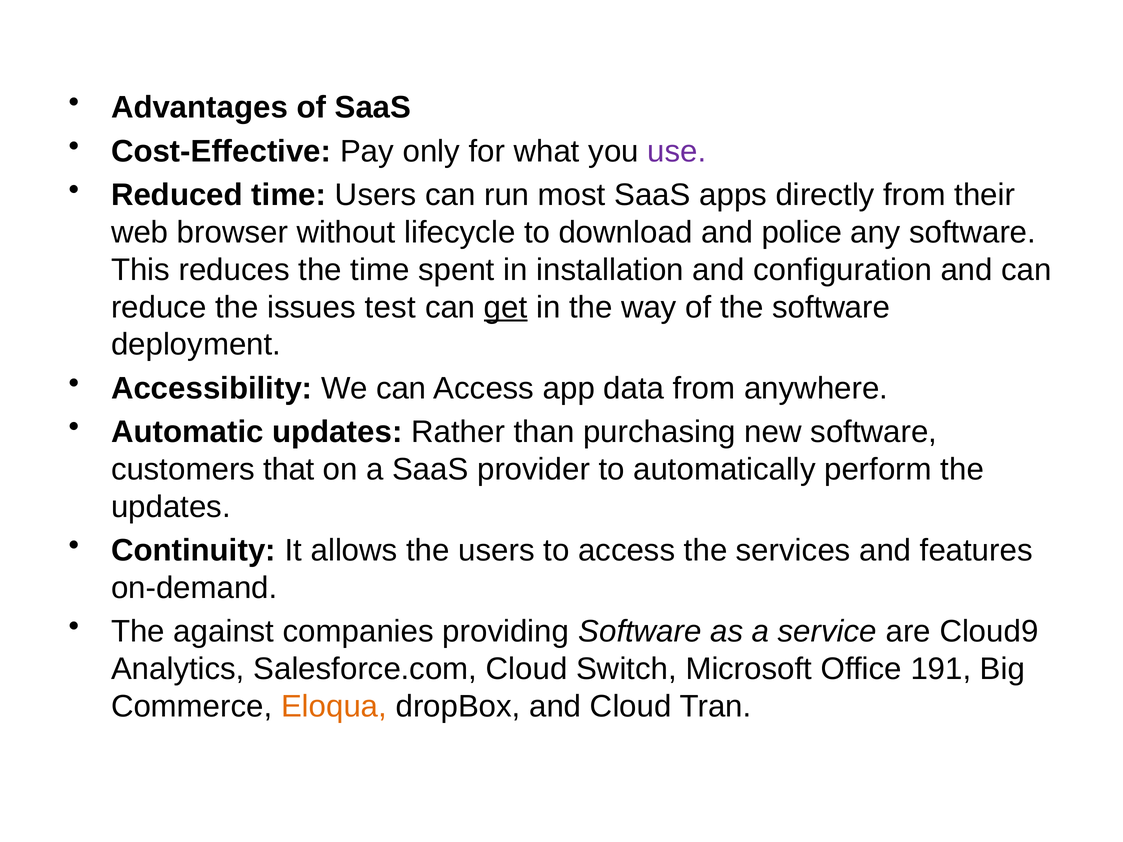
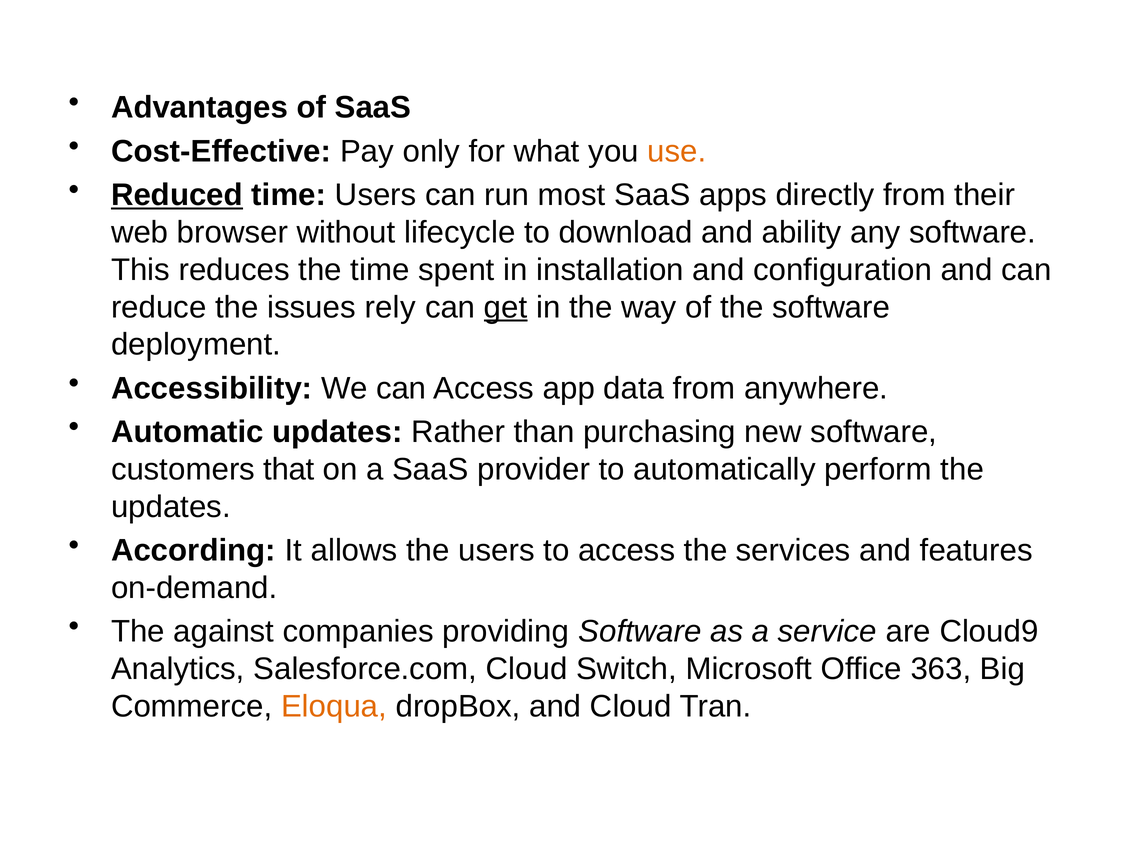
use colour: purple -> orange (677, 151)
Reduced underline: none -> present (177, 195)
police: police -> ability (802, 232)
test: test -> rely (390, 307)
Continuity: Continuity -> According (193, 551)
191: 191 -> 363 (941, 669)
